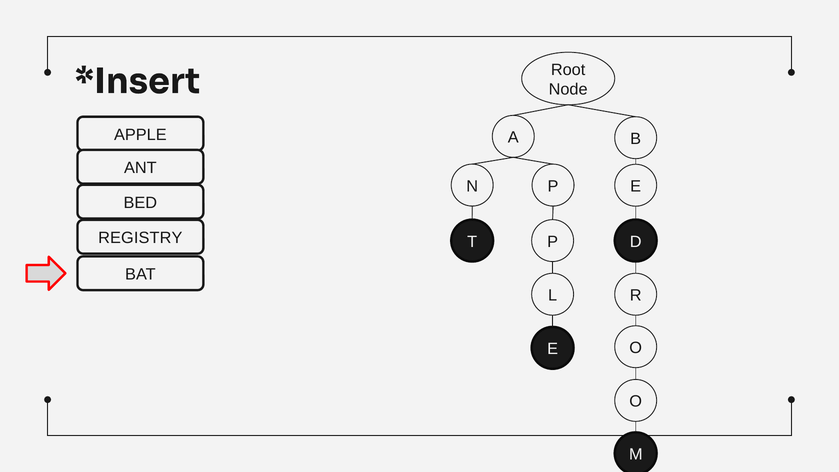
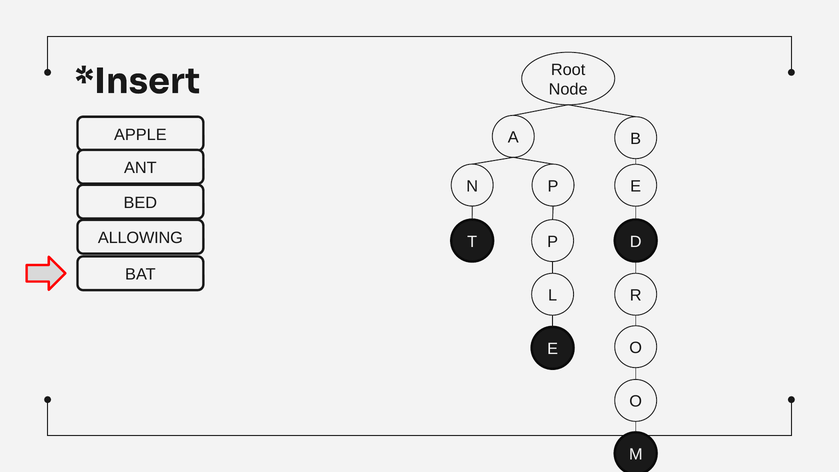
REGISTRY: REGISTRY -> ALLOWING (140, 238)
